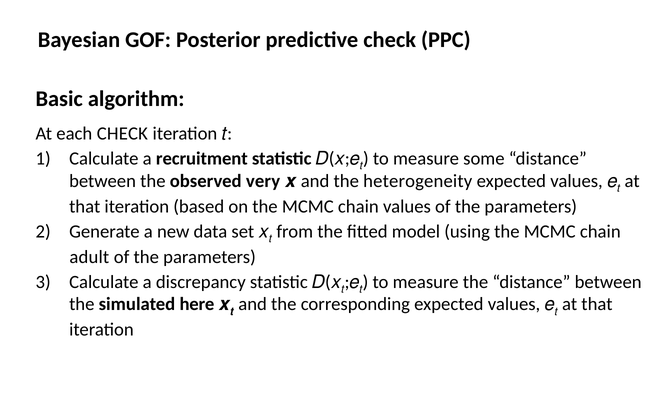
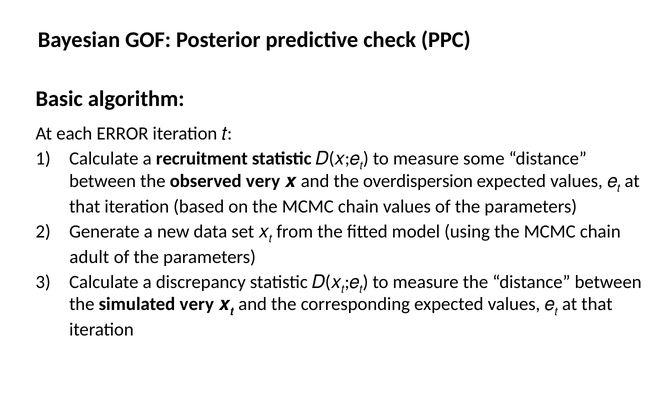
each CHECK: CHECK -> ERROR (122, 134)
heterogeneity: heterogeneity -> overdispersion (418, 181)
simulated here: here -> very (197, 304)
